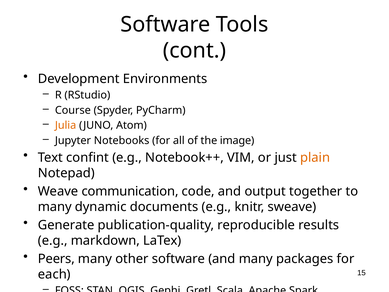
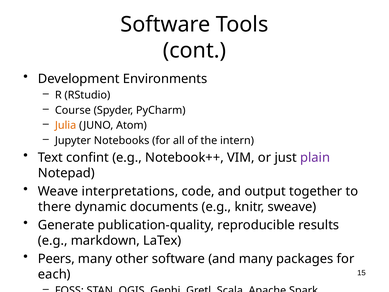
image: image -> intern (237, 140)
plain colour: orange -> purple (315, 157)
communication: communication -> interpretations (130, 191)
many: many -> there (55, 207)
